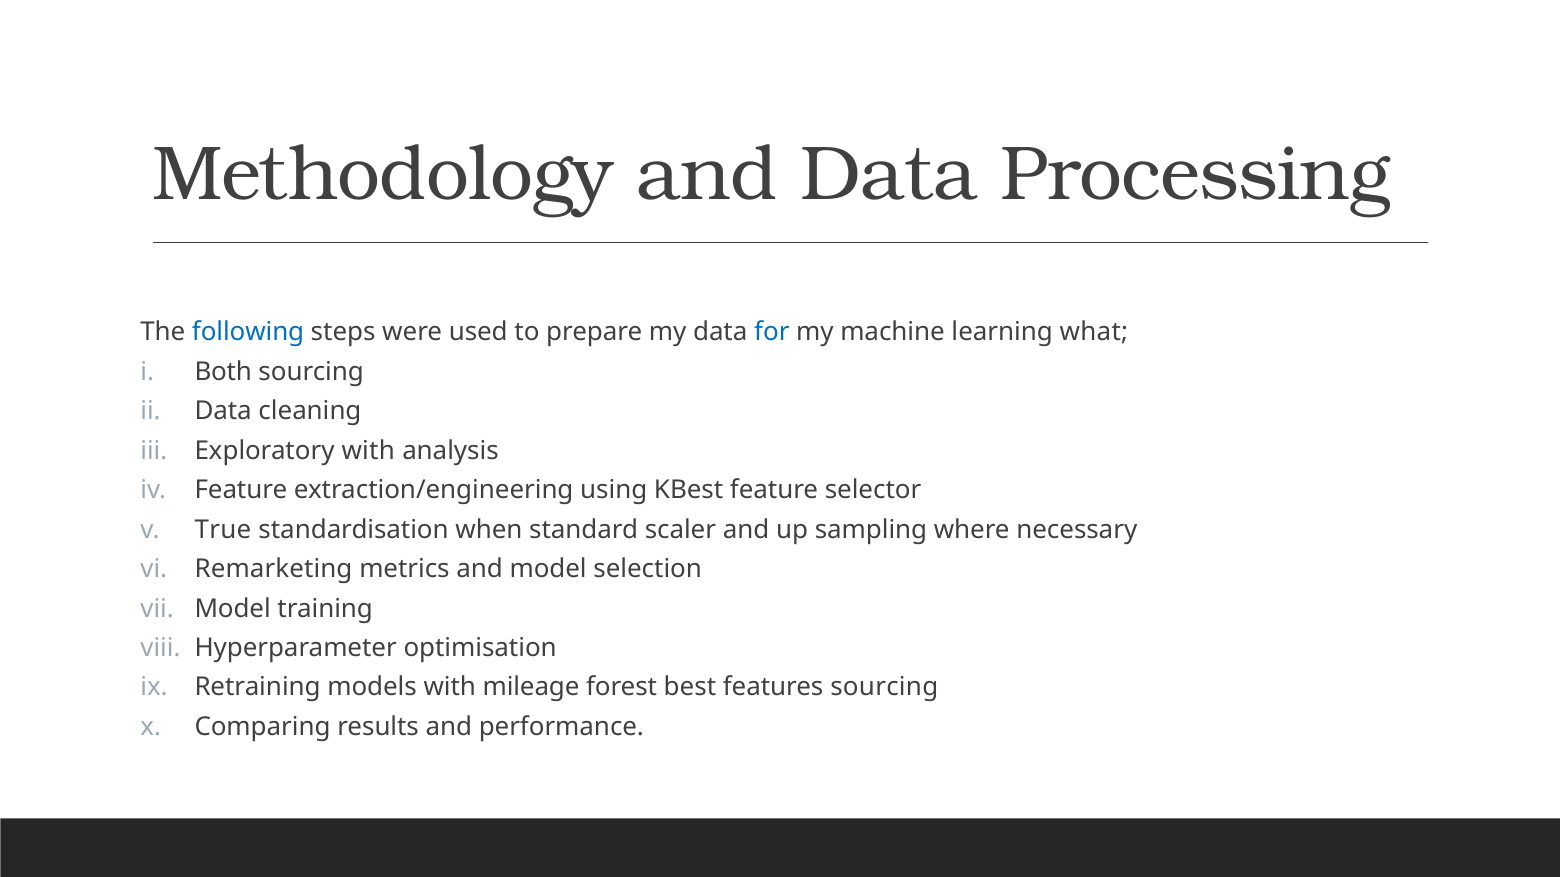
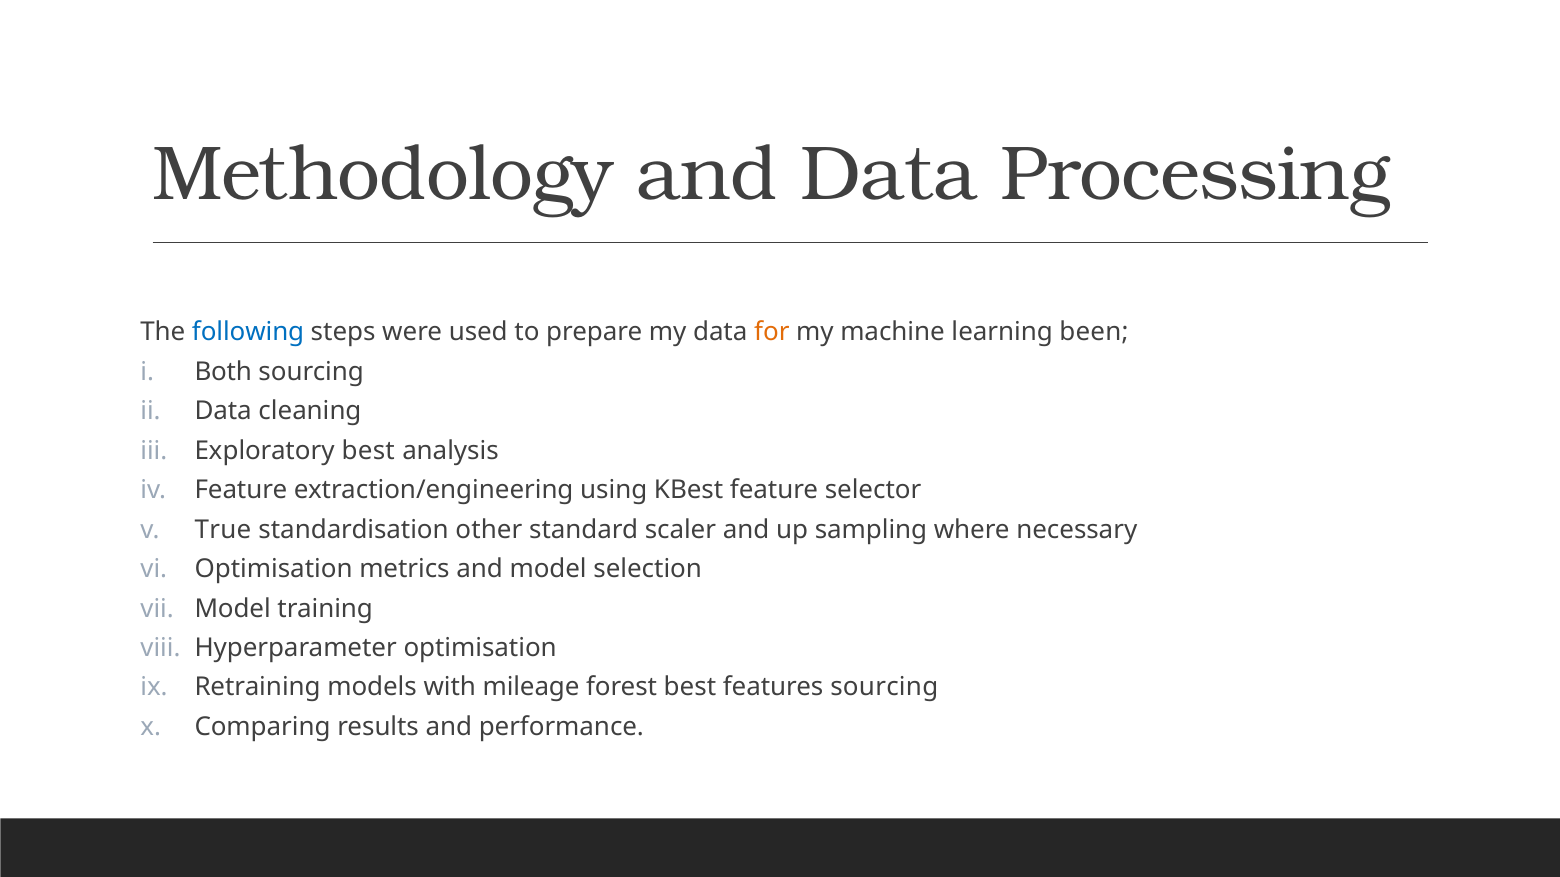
for colour: blue -> orange (772, 332)
what: what -> been (1094, 332)
Exploratory with: with -> best (368, 451)
when: when -> other (489, 530)
Remarketing: Remarketing -> Optimisation (274, 569)
